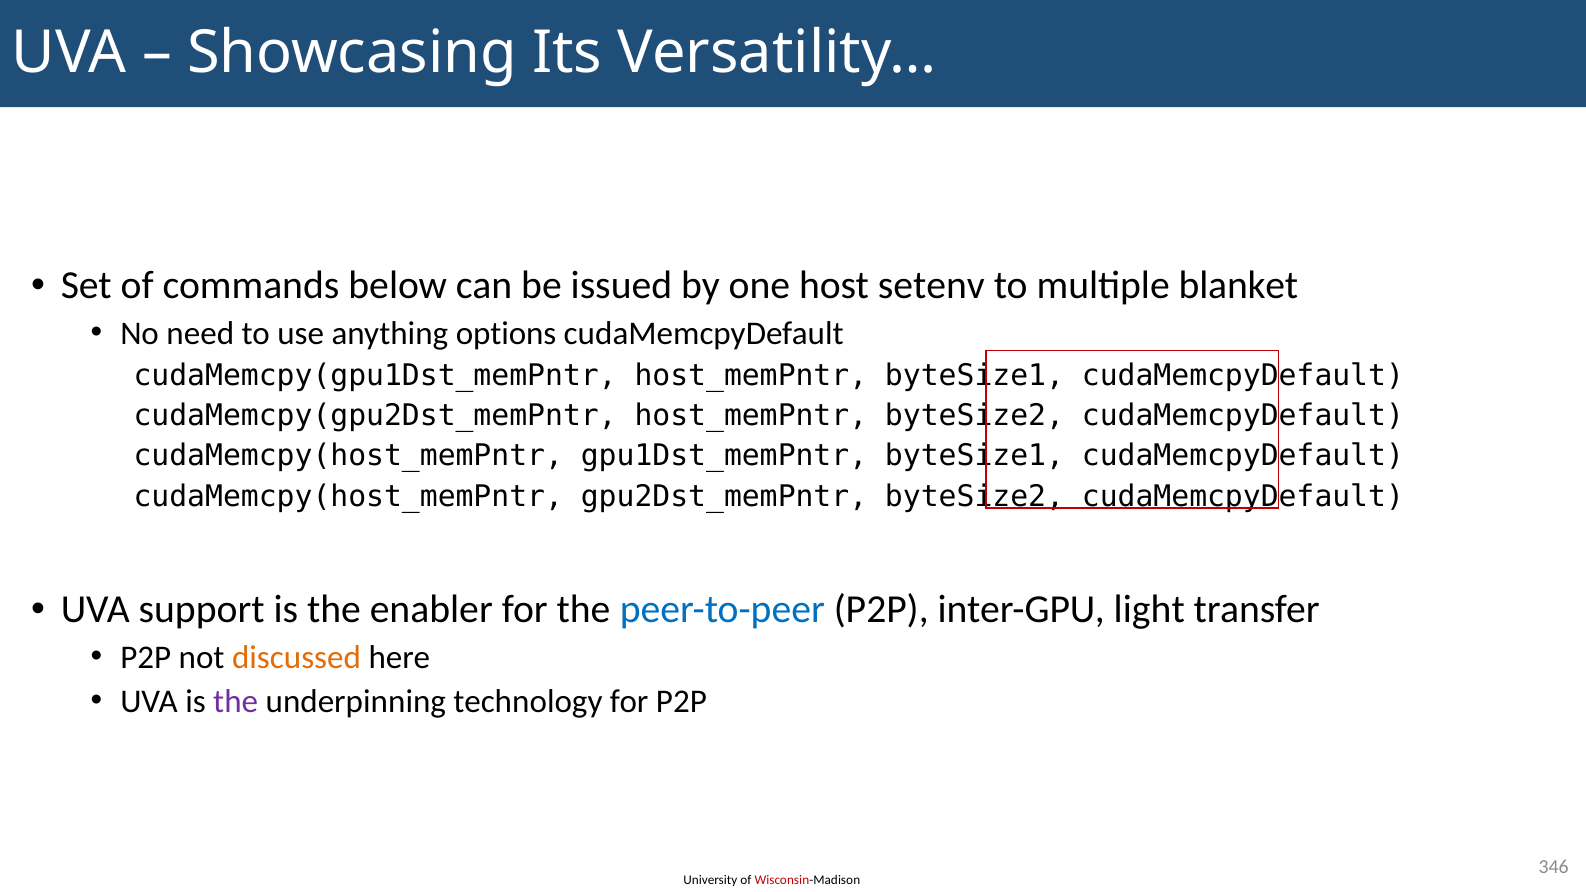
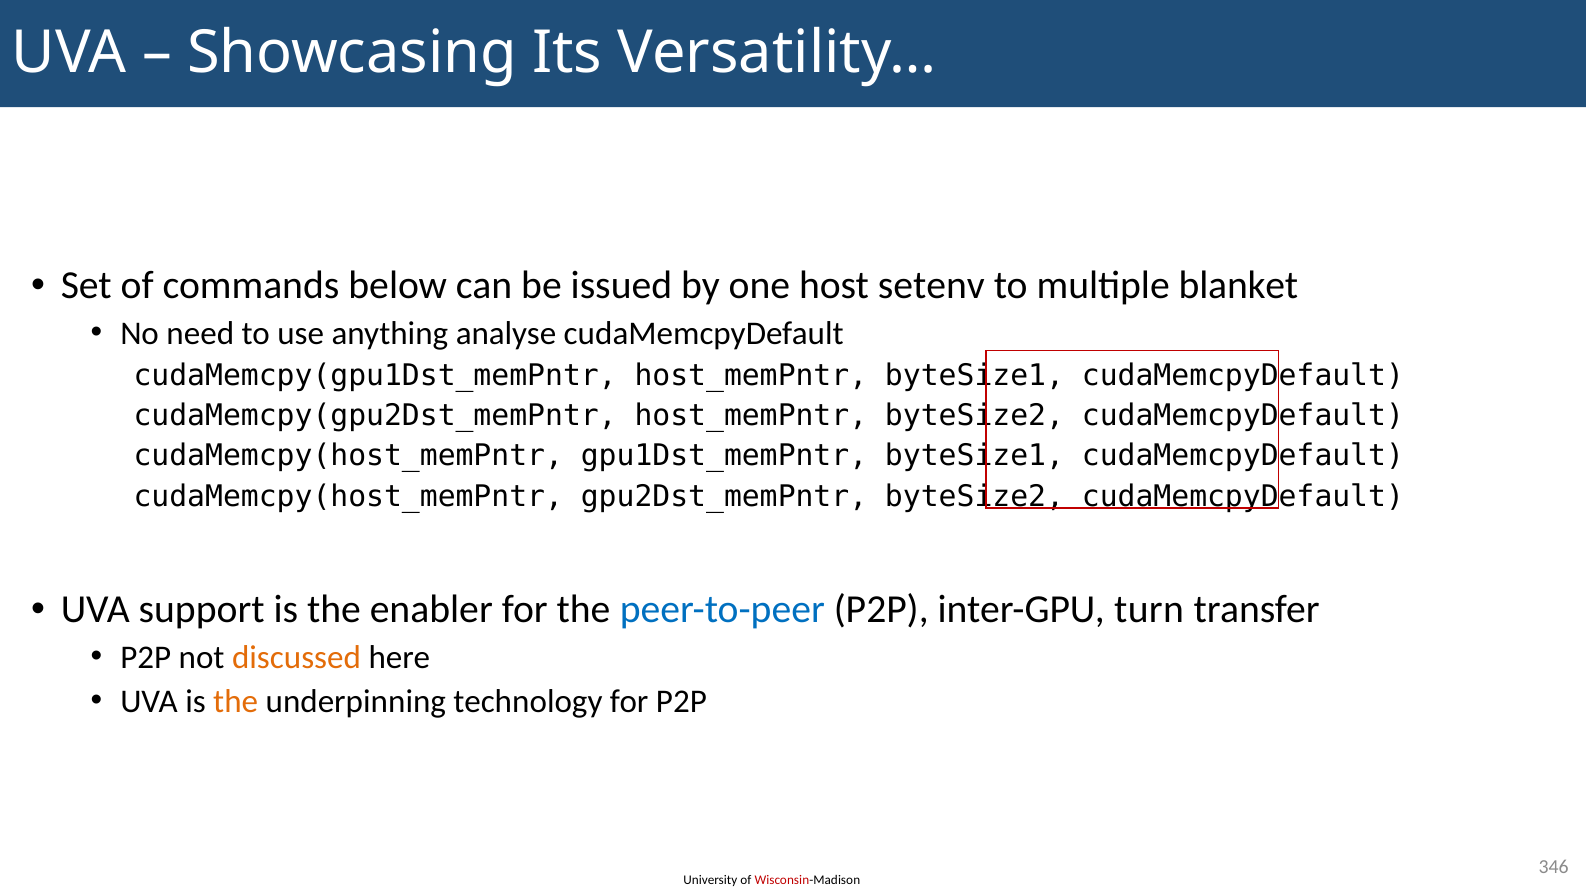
options: options -> analyse (506, 333)
light: light -> turn (1149, 610)
the colour: purple -> orange (236, 701)
